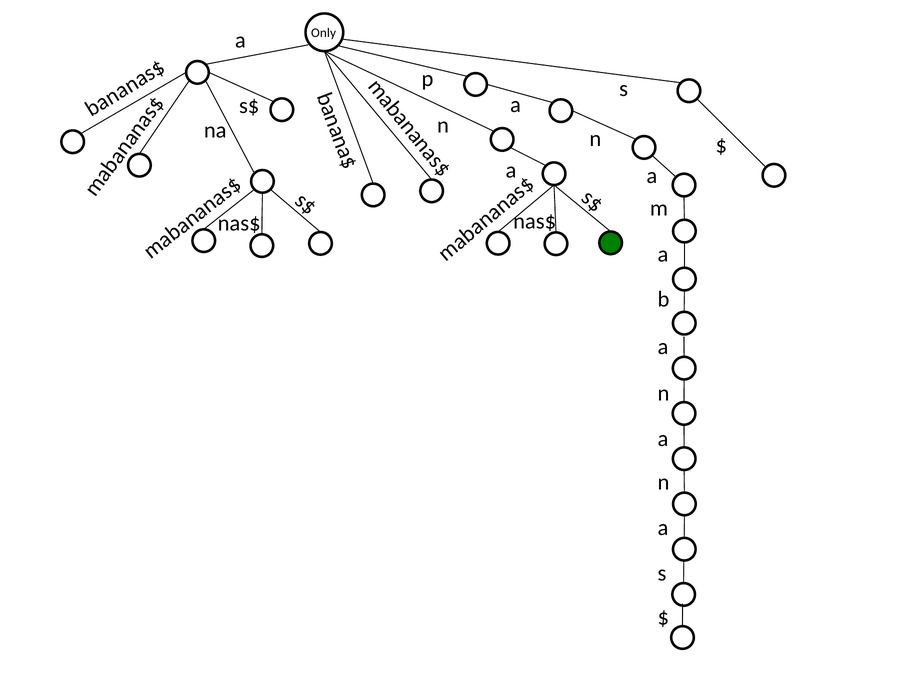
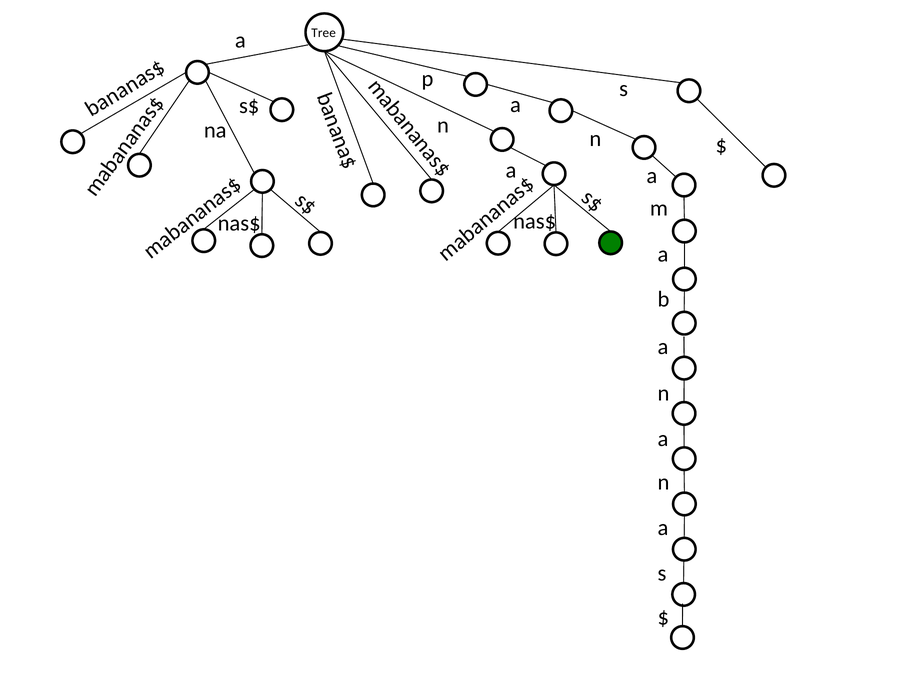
Only: Only -> Tree (324, 33)
